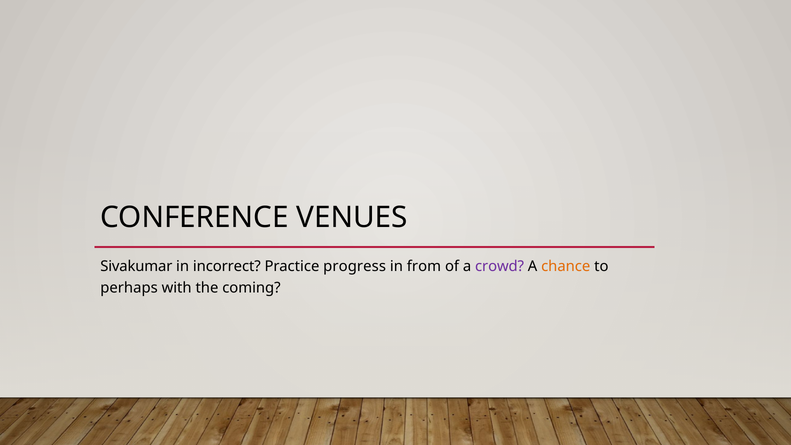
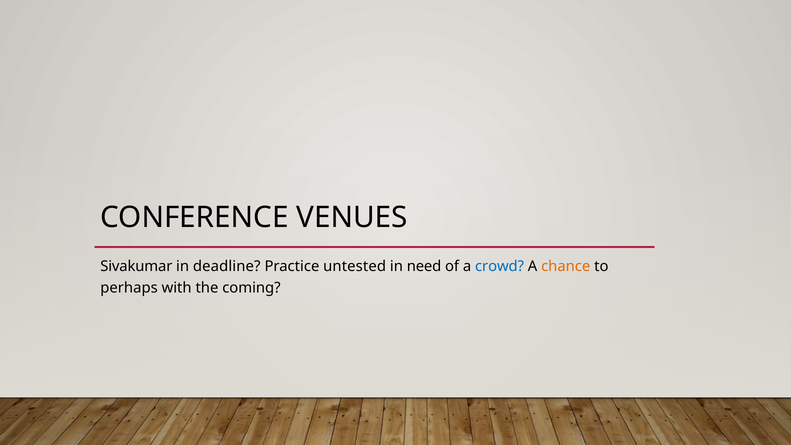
incorrect: incorrect -> deadline (227, 266)
progress: progress -> untested (355, 266)
from: from -> need (424, 266)
crowd colour: purple -> blue (500, 266)
